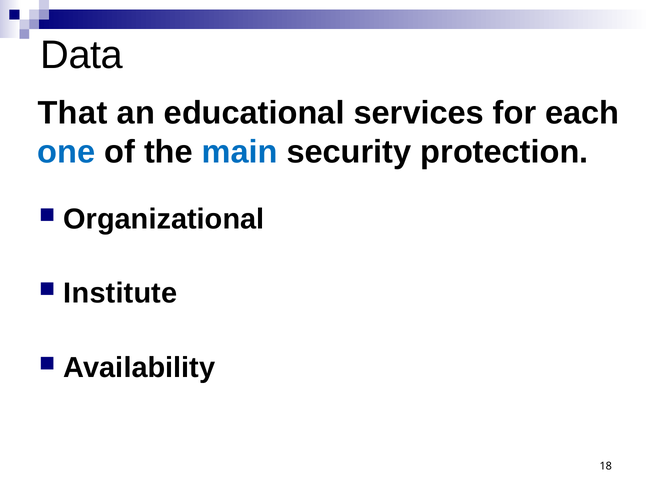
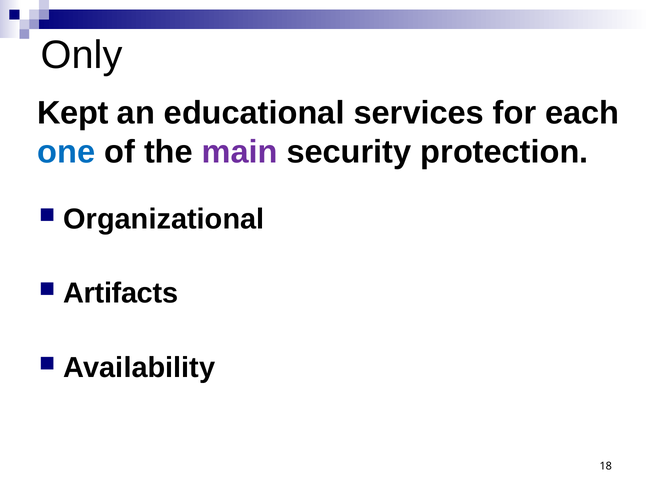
Data: Data -> Only (82, 55)
That: That -> Kept (73, 113)
main colour: blue -> purple (240, 152)
Institute: Institute -> Artifacts (121, 294)
